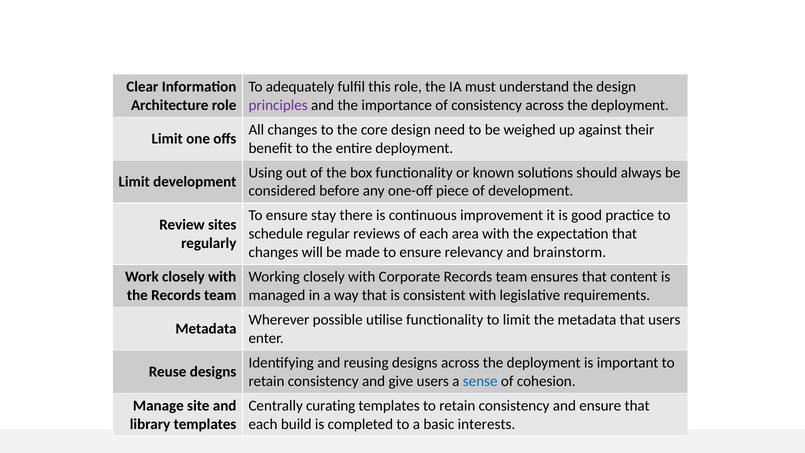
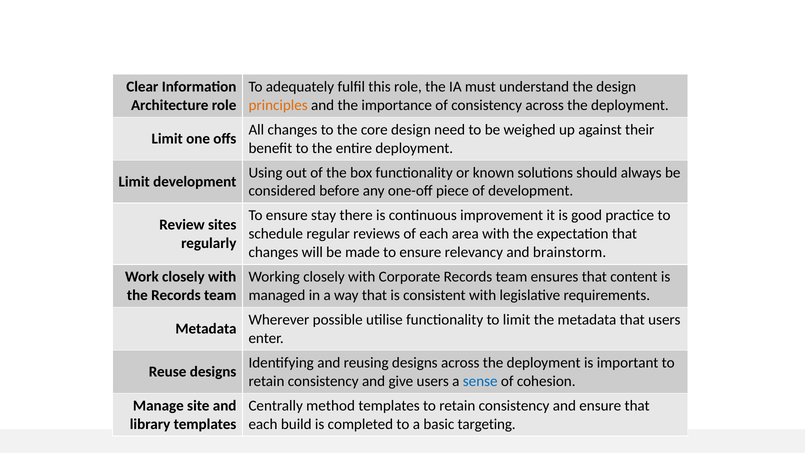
principles colour: purple -> orange (278, 105)
curating: curating -> method (331, 405)
interests: interests -> targeting (487, 424)
